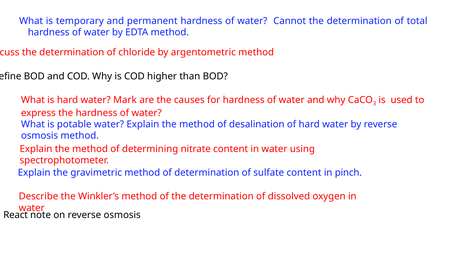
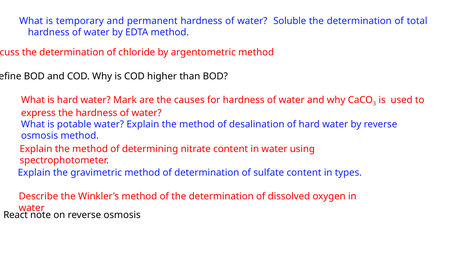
Cannot: Cannot -> Soluble (290, 21)
pinch: pinch -> types (348, 173)
